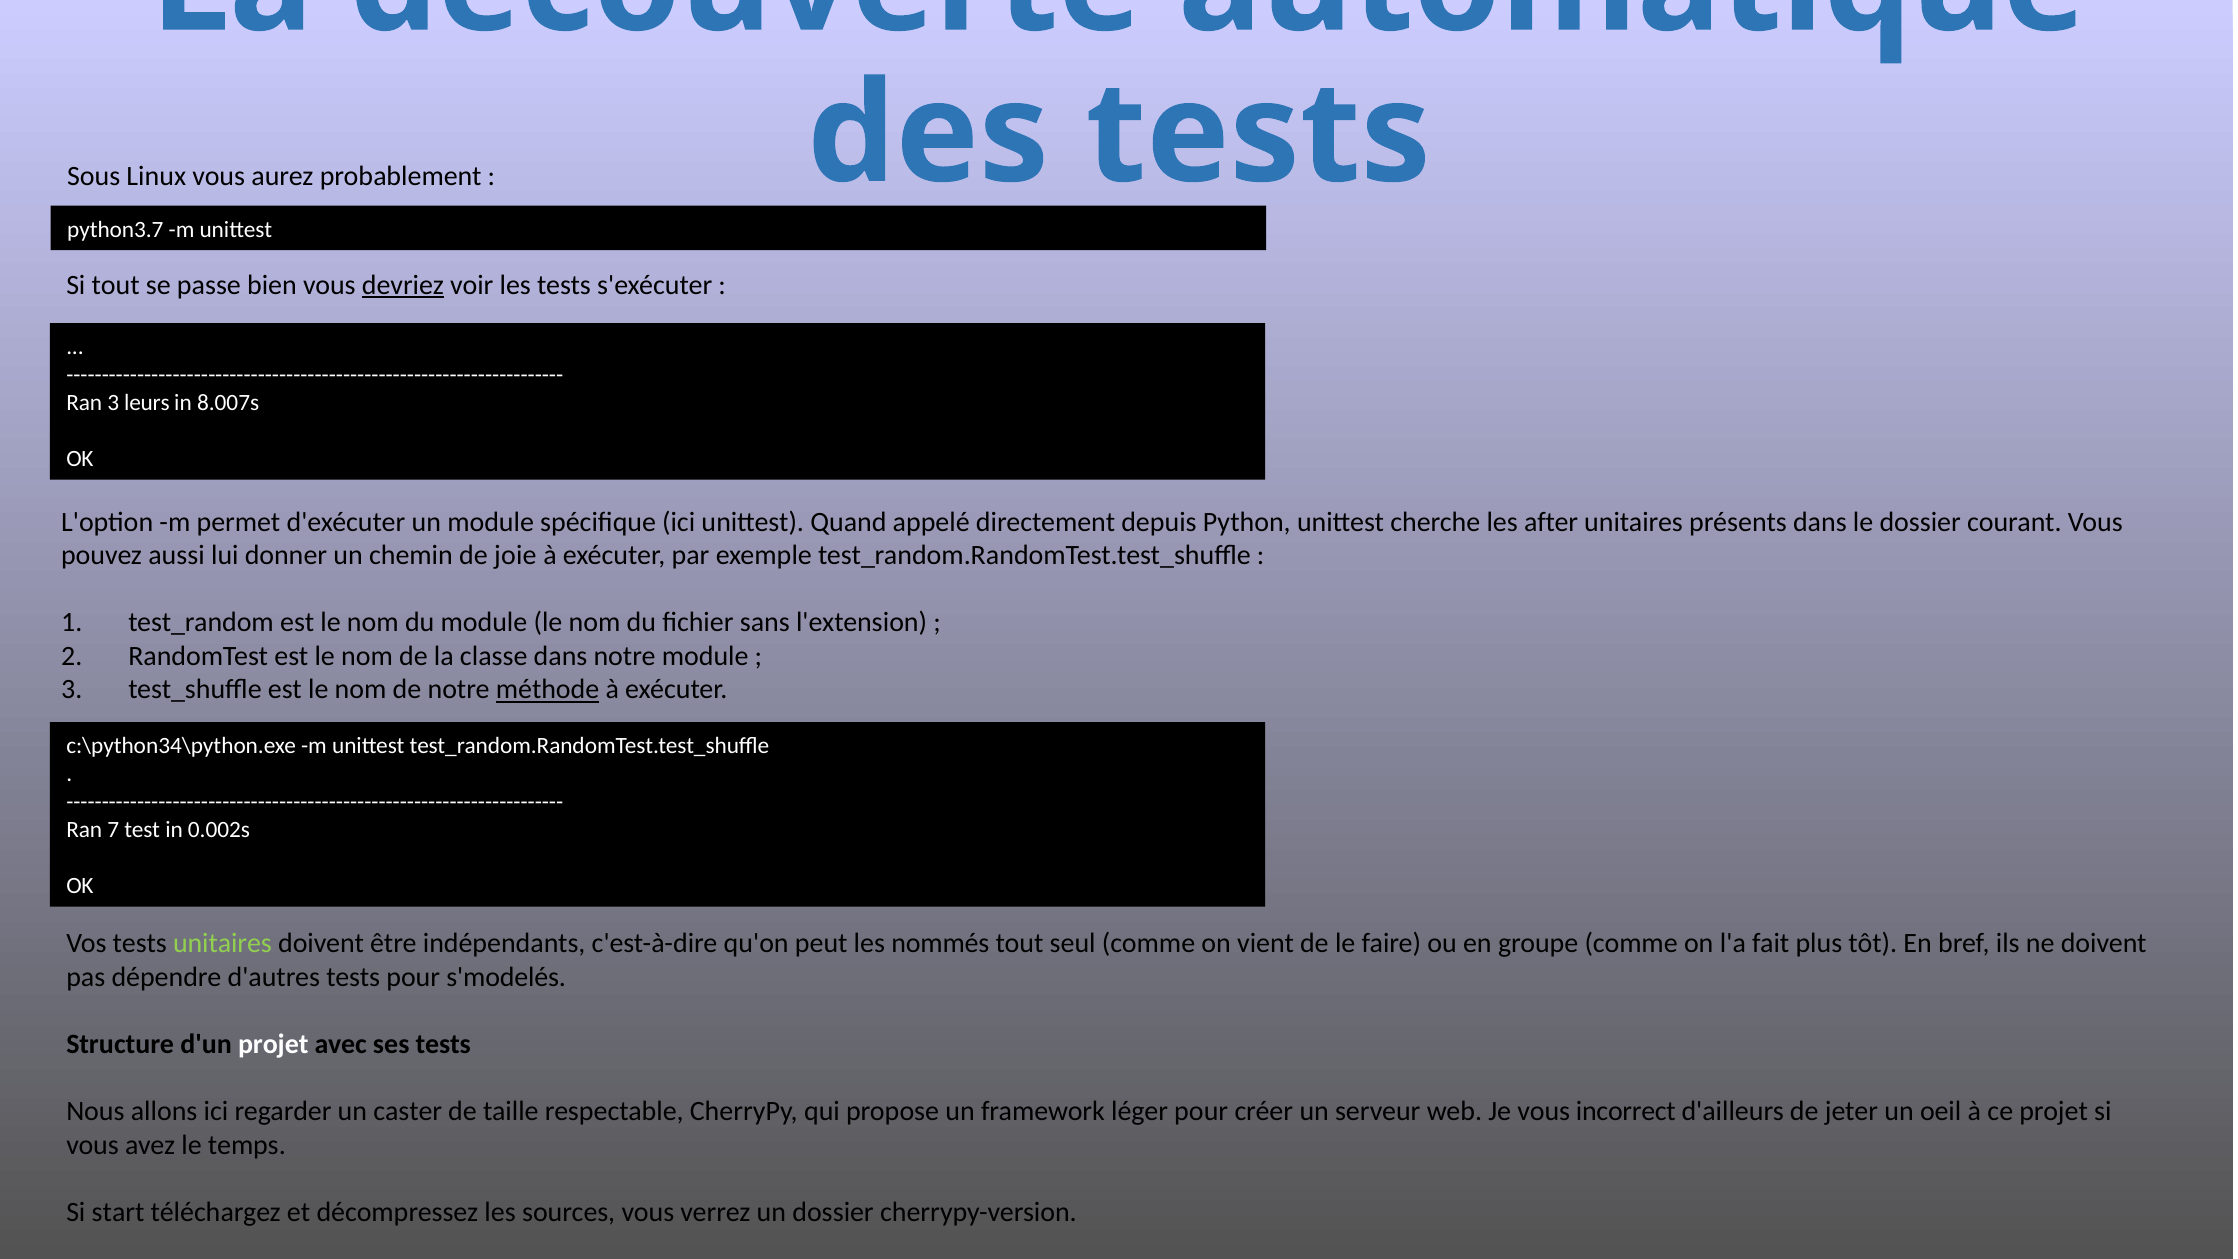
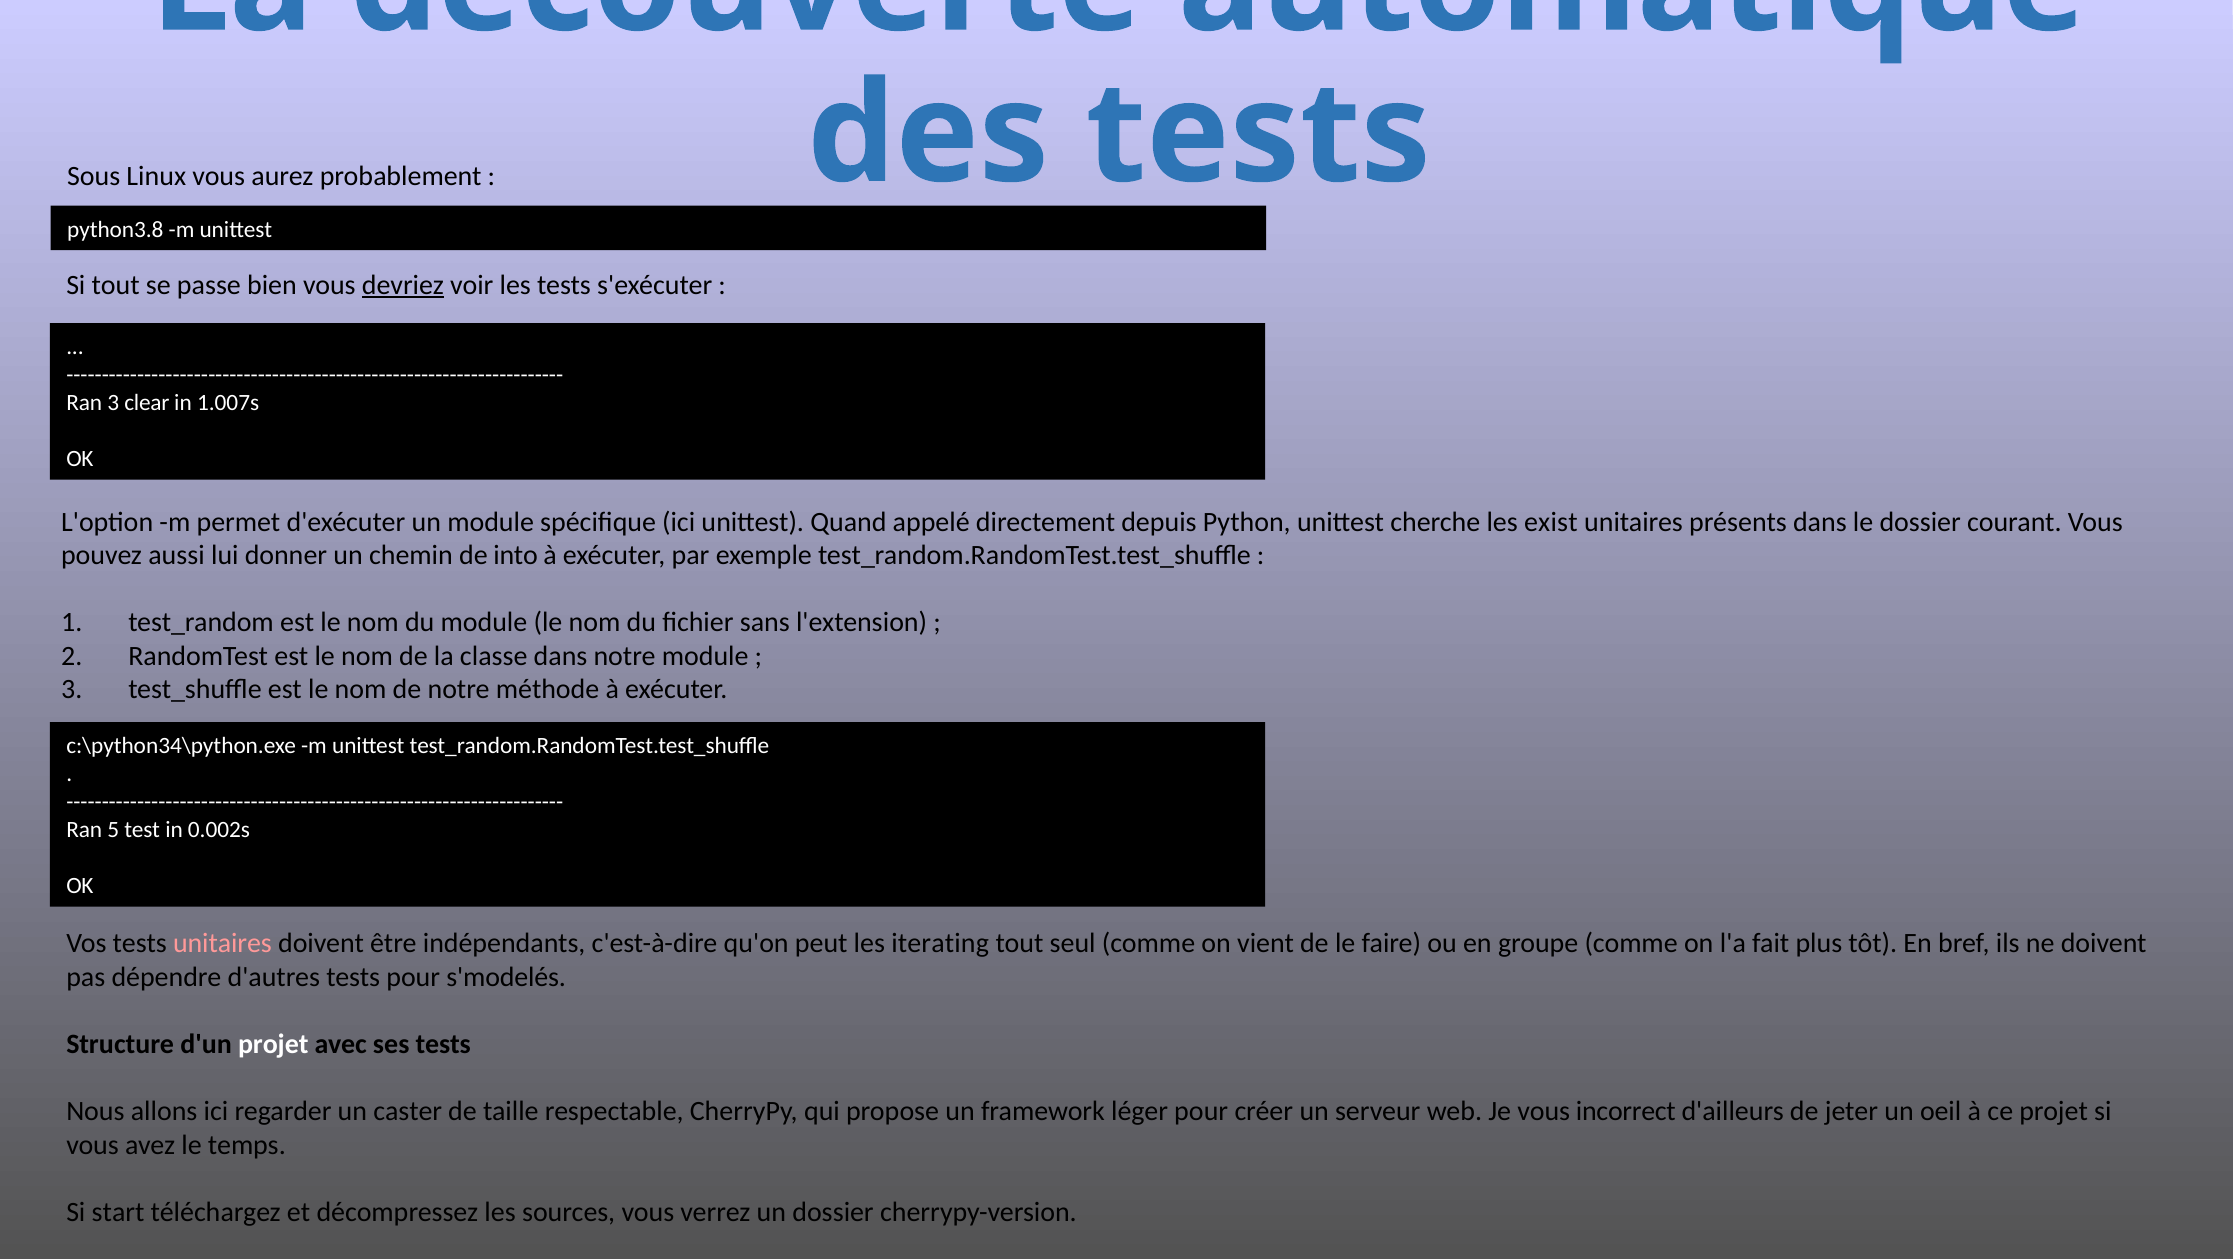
python3.7: python3.7 -> python3.8 (115, 229)
leurs: leurs -> clear (147, 403)
8.007s: 8.007s -> 1.007s (228, 403)
after: after -> exist (1551, 522)
joie: joie -> into (516, 555)
méthode underline: present -> none (548, 690)
7: 7 -> 5 (113, 830)
unitaires colour: light green -> pink (222, 943)
nommés: nommés -> iterating (940, 943)
